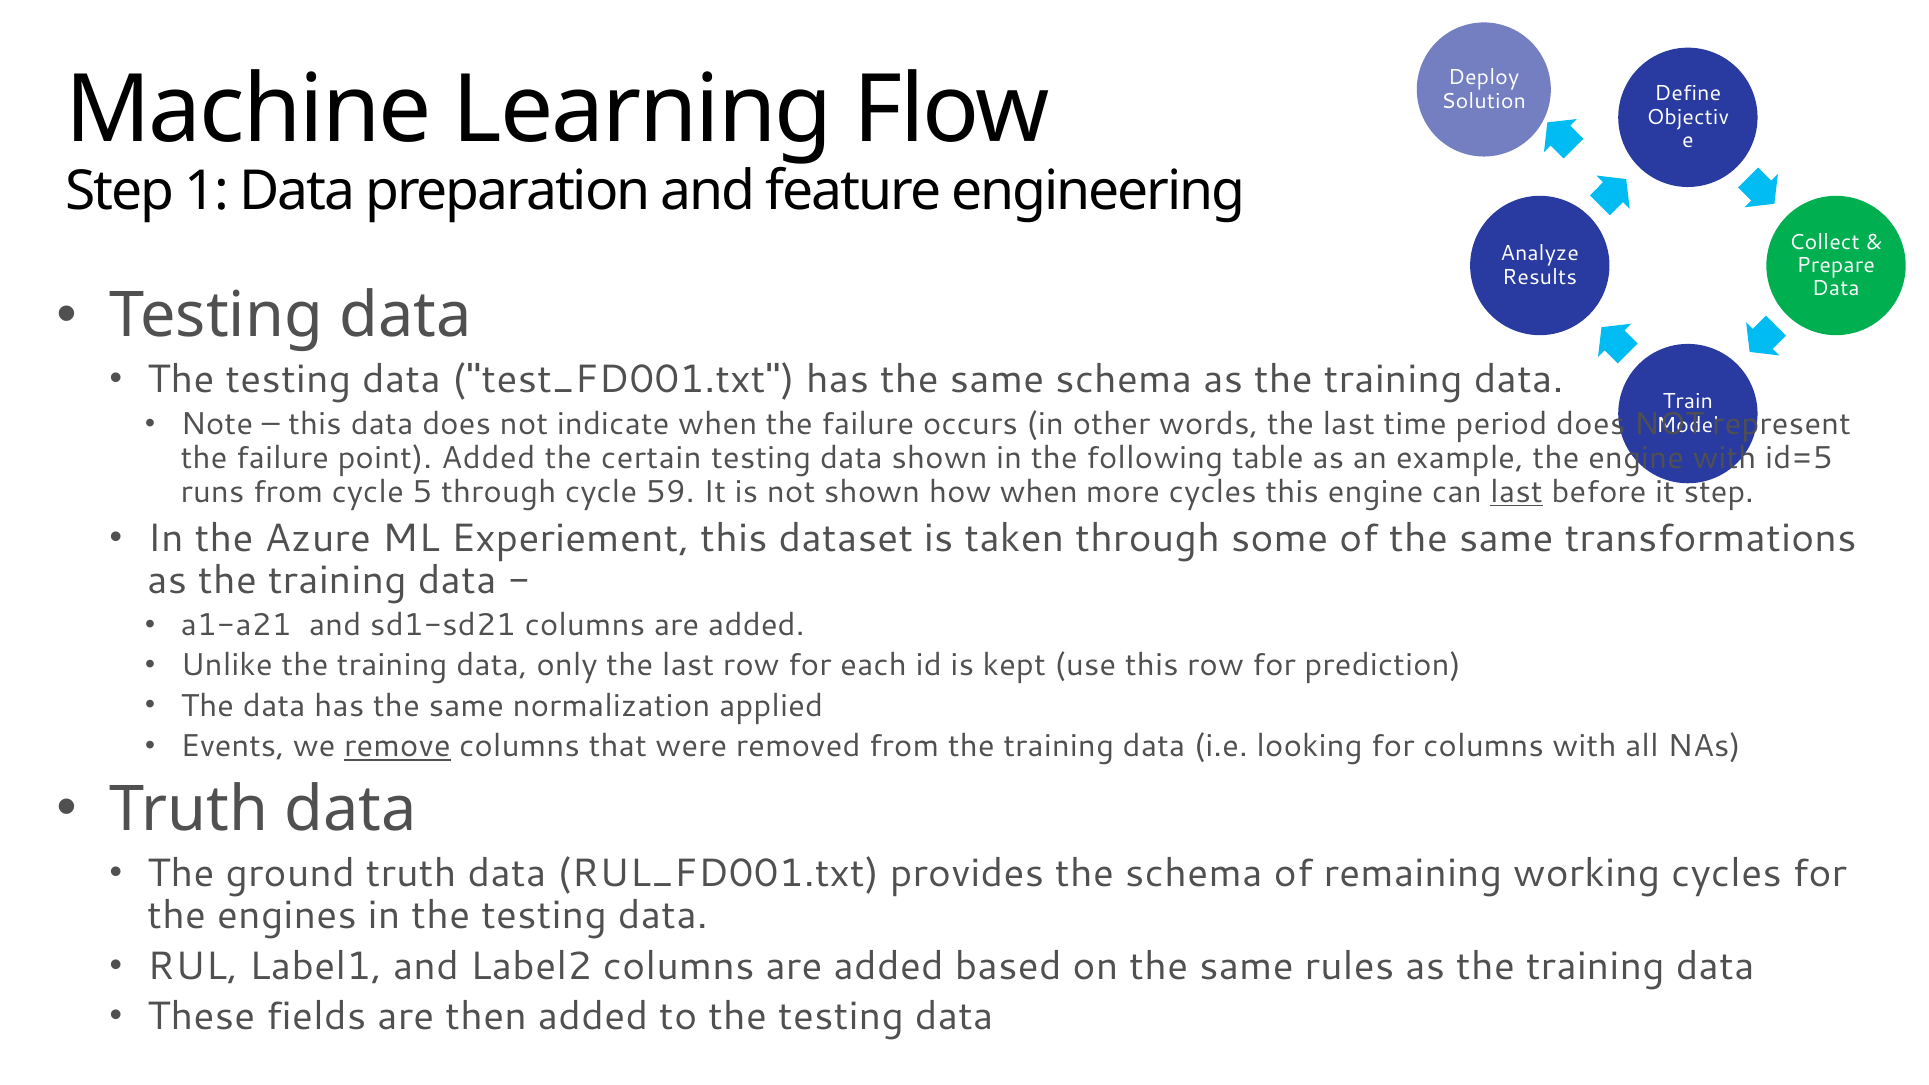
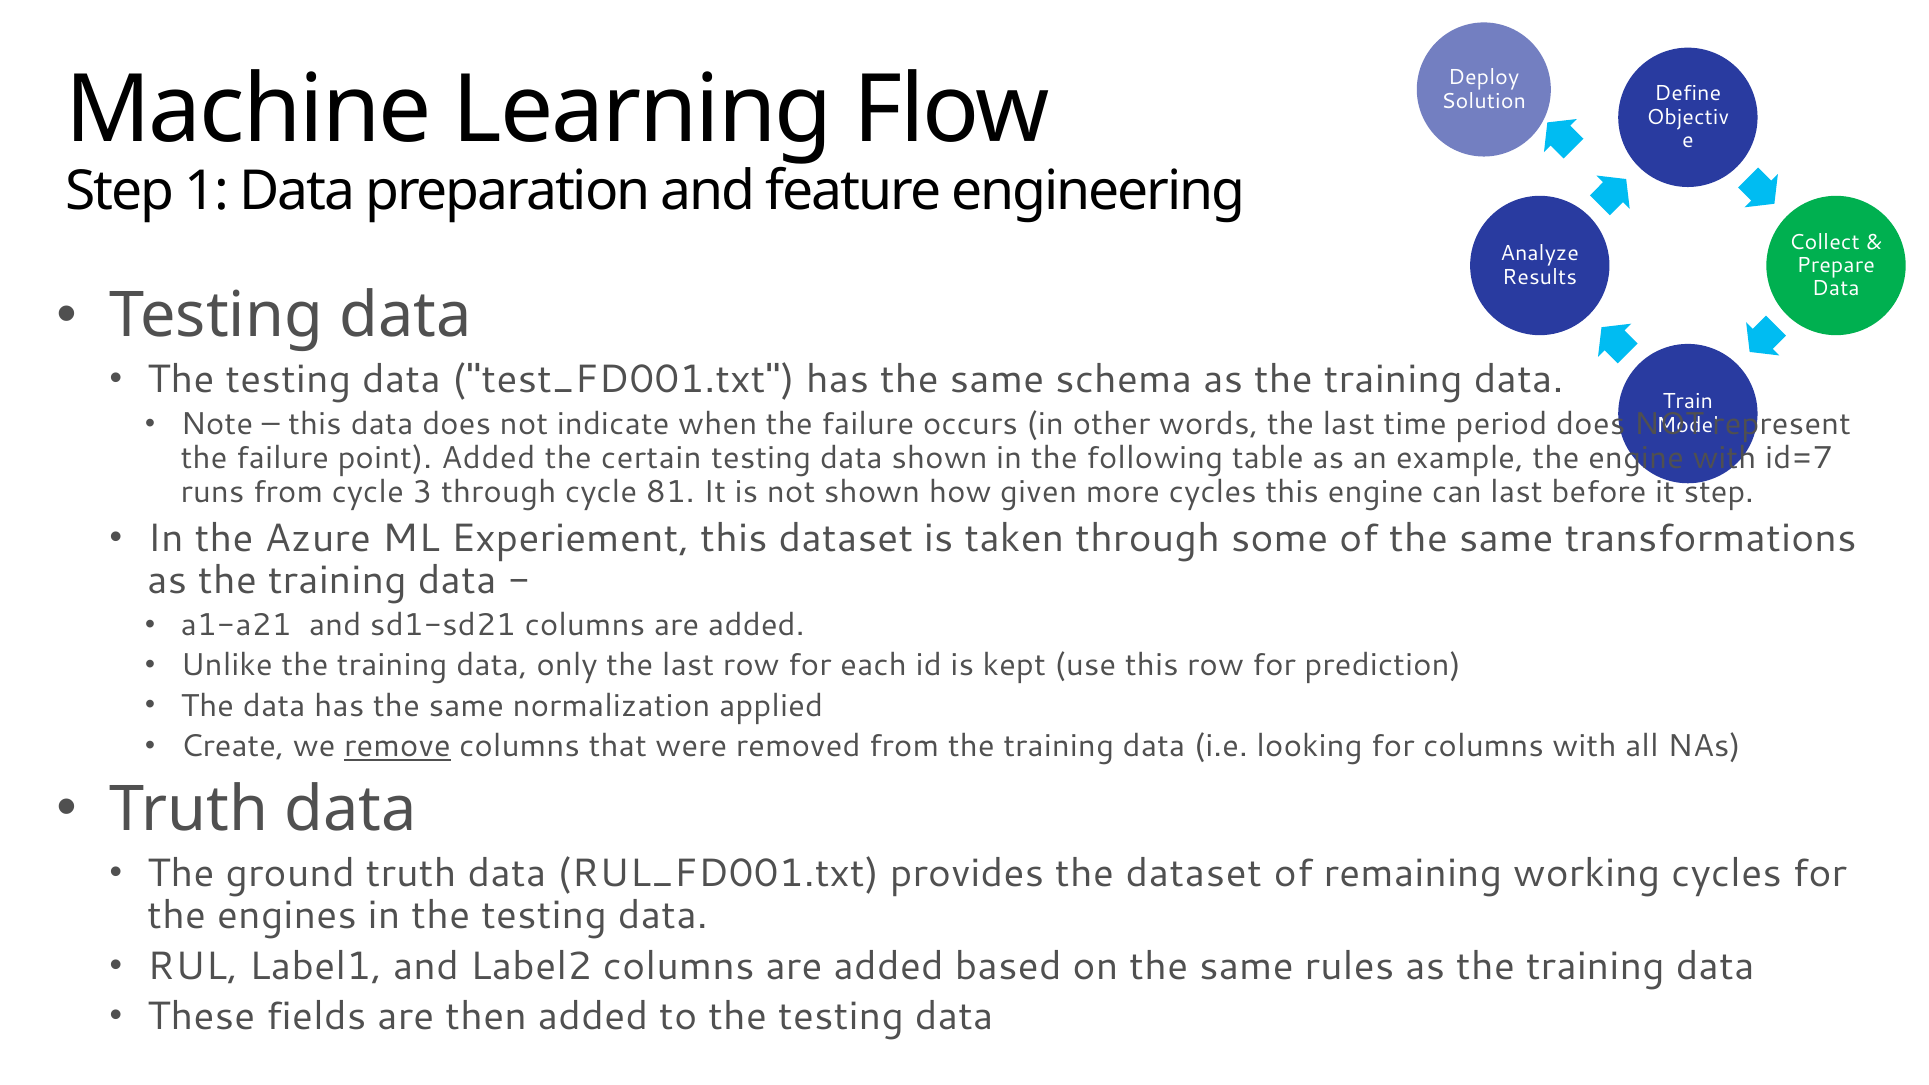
id=5: id=5 -> id=7 (1799, 458)
5: 5 -> 3 (422, 492)
59: 59 -> 81 (670, 492)
how when: when -> given (1039, 492)
last underline: present -> none (1516, 492)
Events: Events -> Create (233, 746)
the schema: schema -> dataset (1194, 873)
